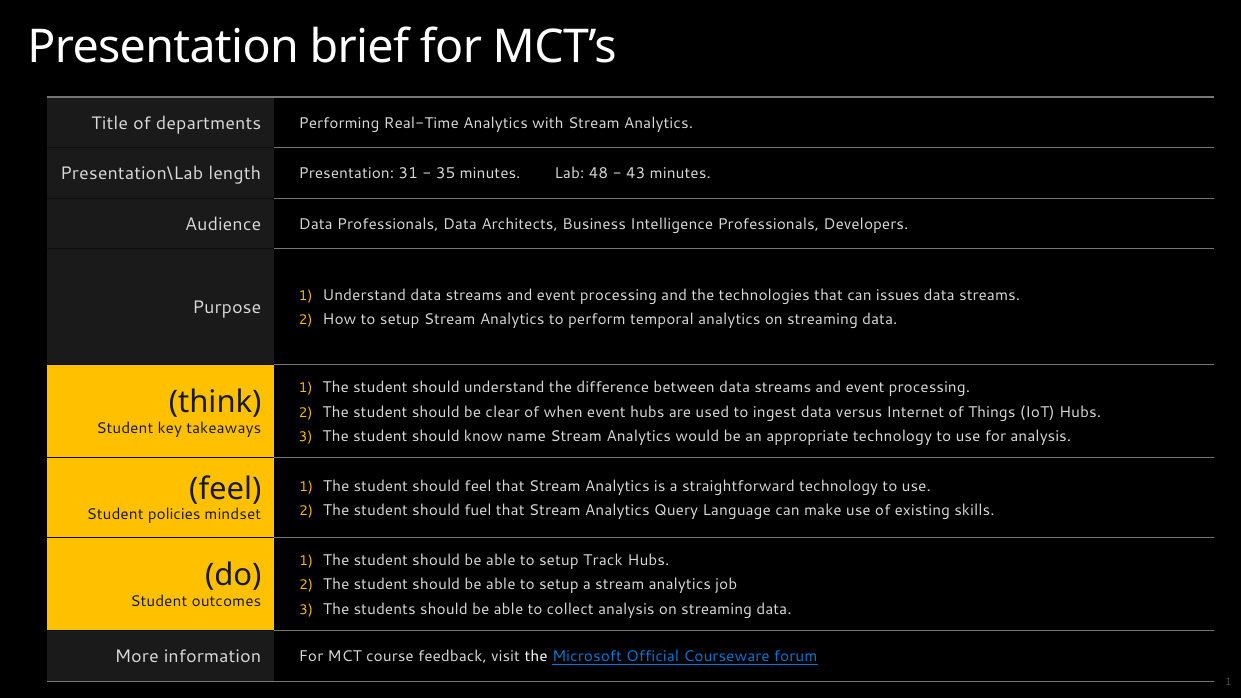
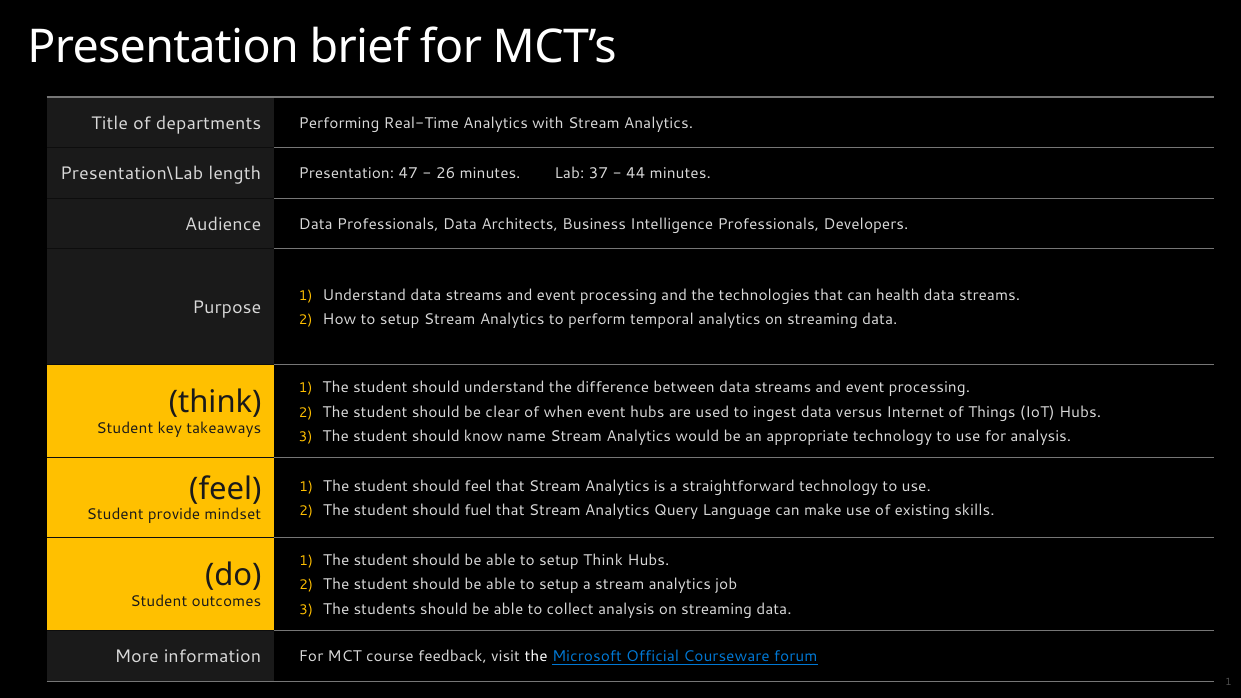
31: 31 -> 47 (408, 174)
35: 35 -> 26 (446, 174)
48: 48 -> 37 (598, 174)
43: 43 -> 44 (636, 174)
issues: issues -> health (898, 295)
policies: policies -> provide (174, 515)
setup Track: Track -> Think (603, 561)
